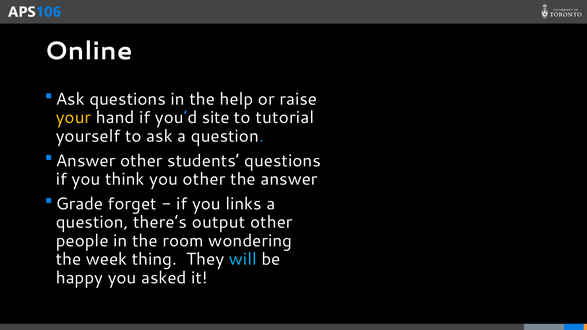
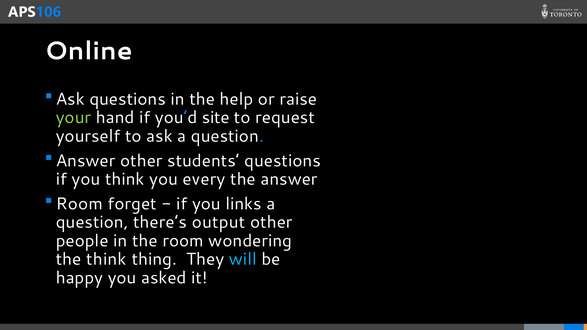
your colour: yellow -> light green (73, 118)
tutorial: tutorial -> request (285, 118)
you other: other -> every (204, 179)
Grade: Grade -> Room (79, 204)
the week: week -> think (106, 259)
